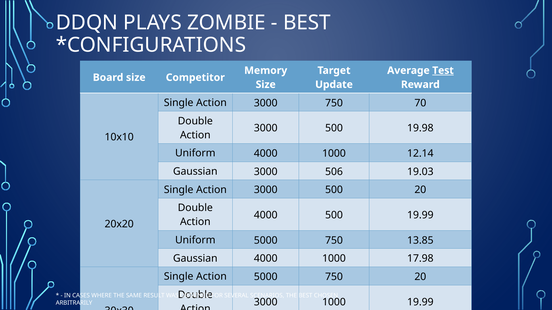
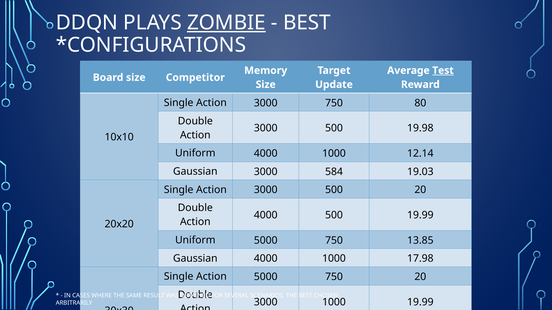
ZOMBIE underline: none -> present (226, 23)
70: 70 -> 80 (420, 103)
506: 506 -> 584 (334, 172)
